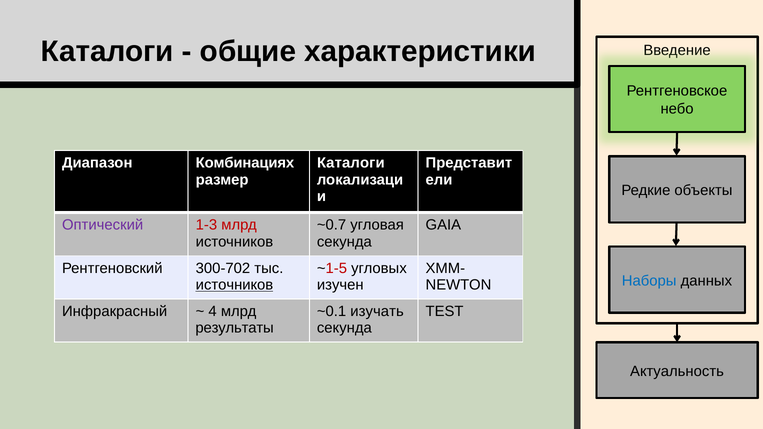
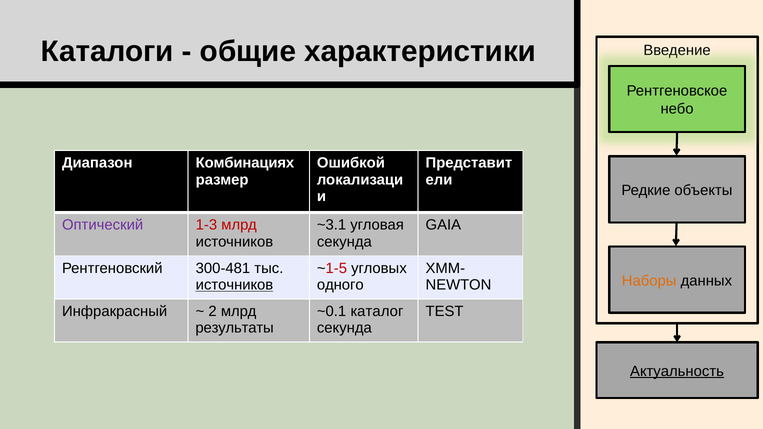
Каталоги: Каталоги -> Ошибкой (351, 163)
~0.7: ~0.7 -> ~3.1 (332, 225)
300-702: 300-702 -> 300-481 (223, 268)
Наборы colour: blue -> orange (649, 281)
изучен: изучен -> одного (340, 285)
4: 4 -> 2 (213, 312)
изучать: изучать -> каталог (377, 312)
Актуальность underline: none -> present (677, 371)
